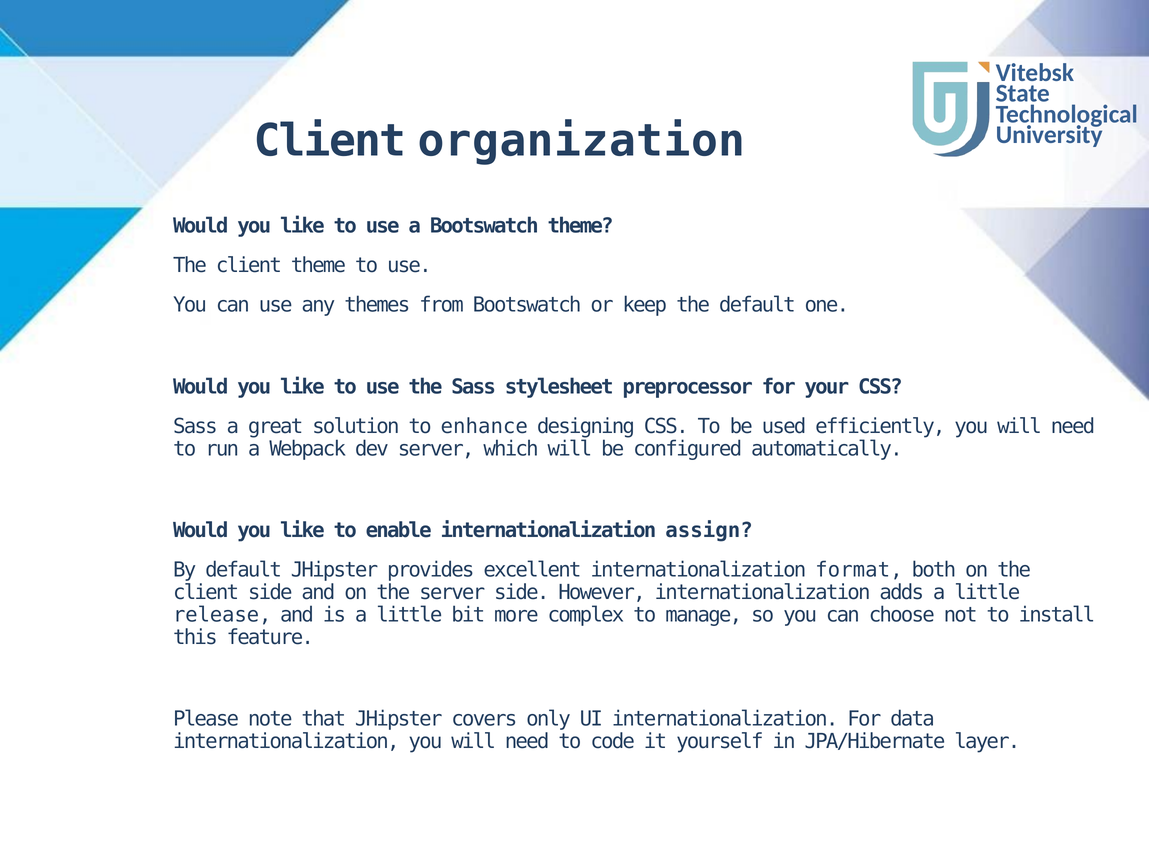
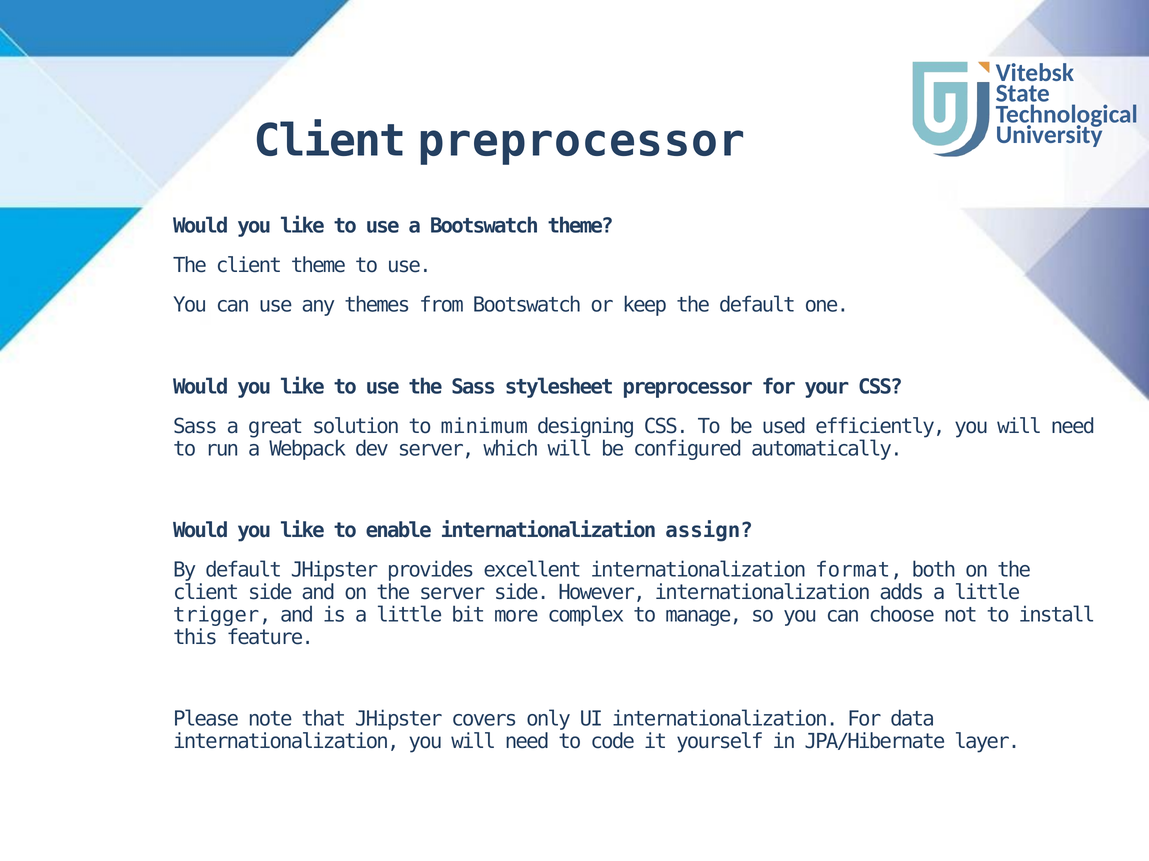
Client organization: organization -> preprocessor (581, 141)
enhance: enhance -> minimum (484, 427)
release: release -> trigger (222, 615)
